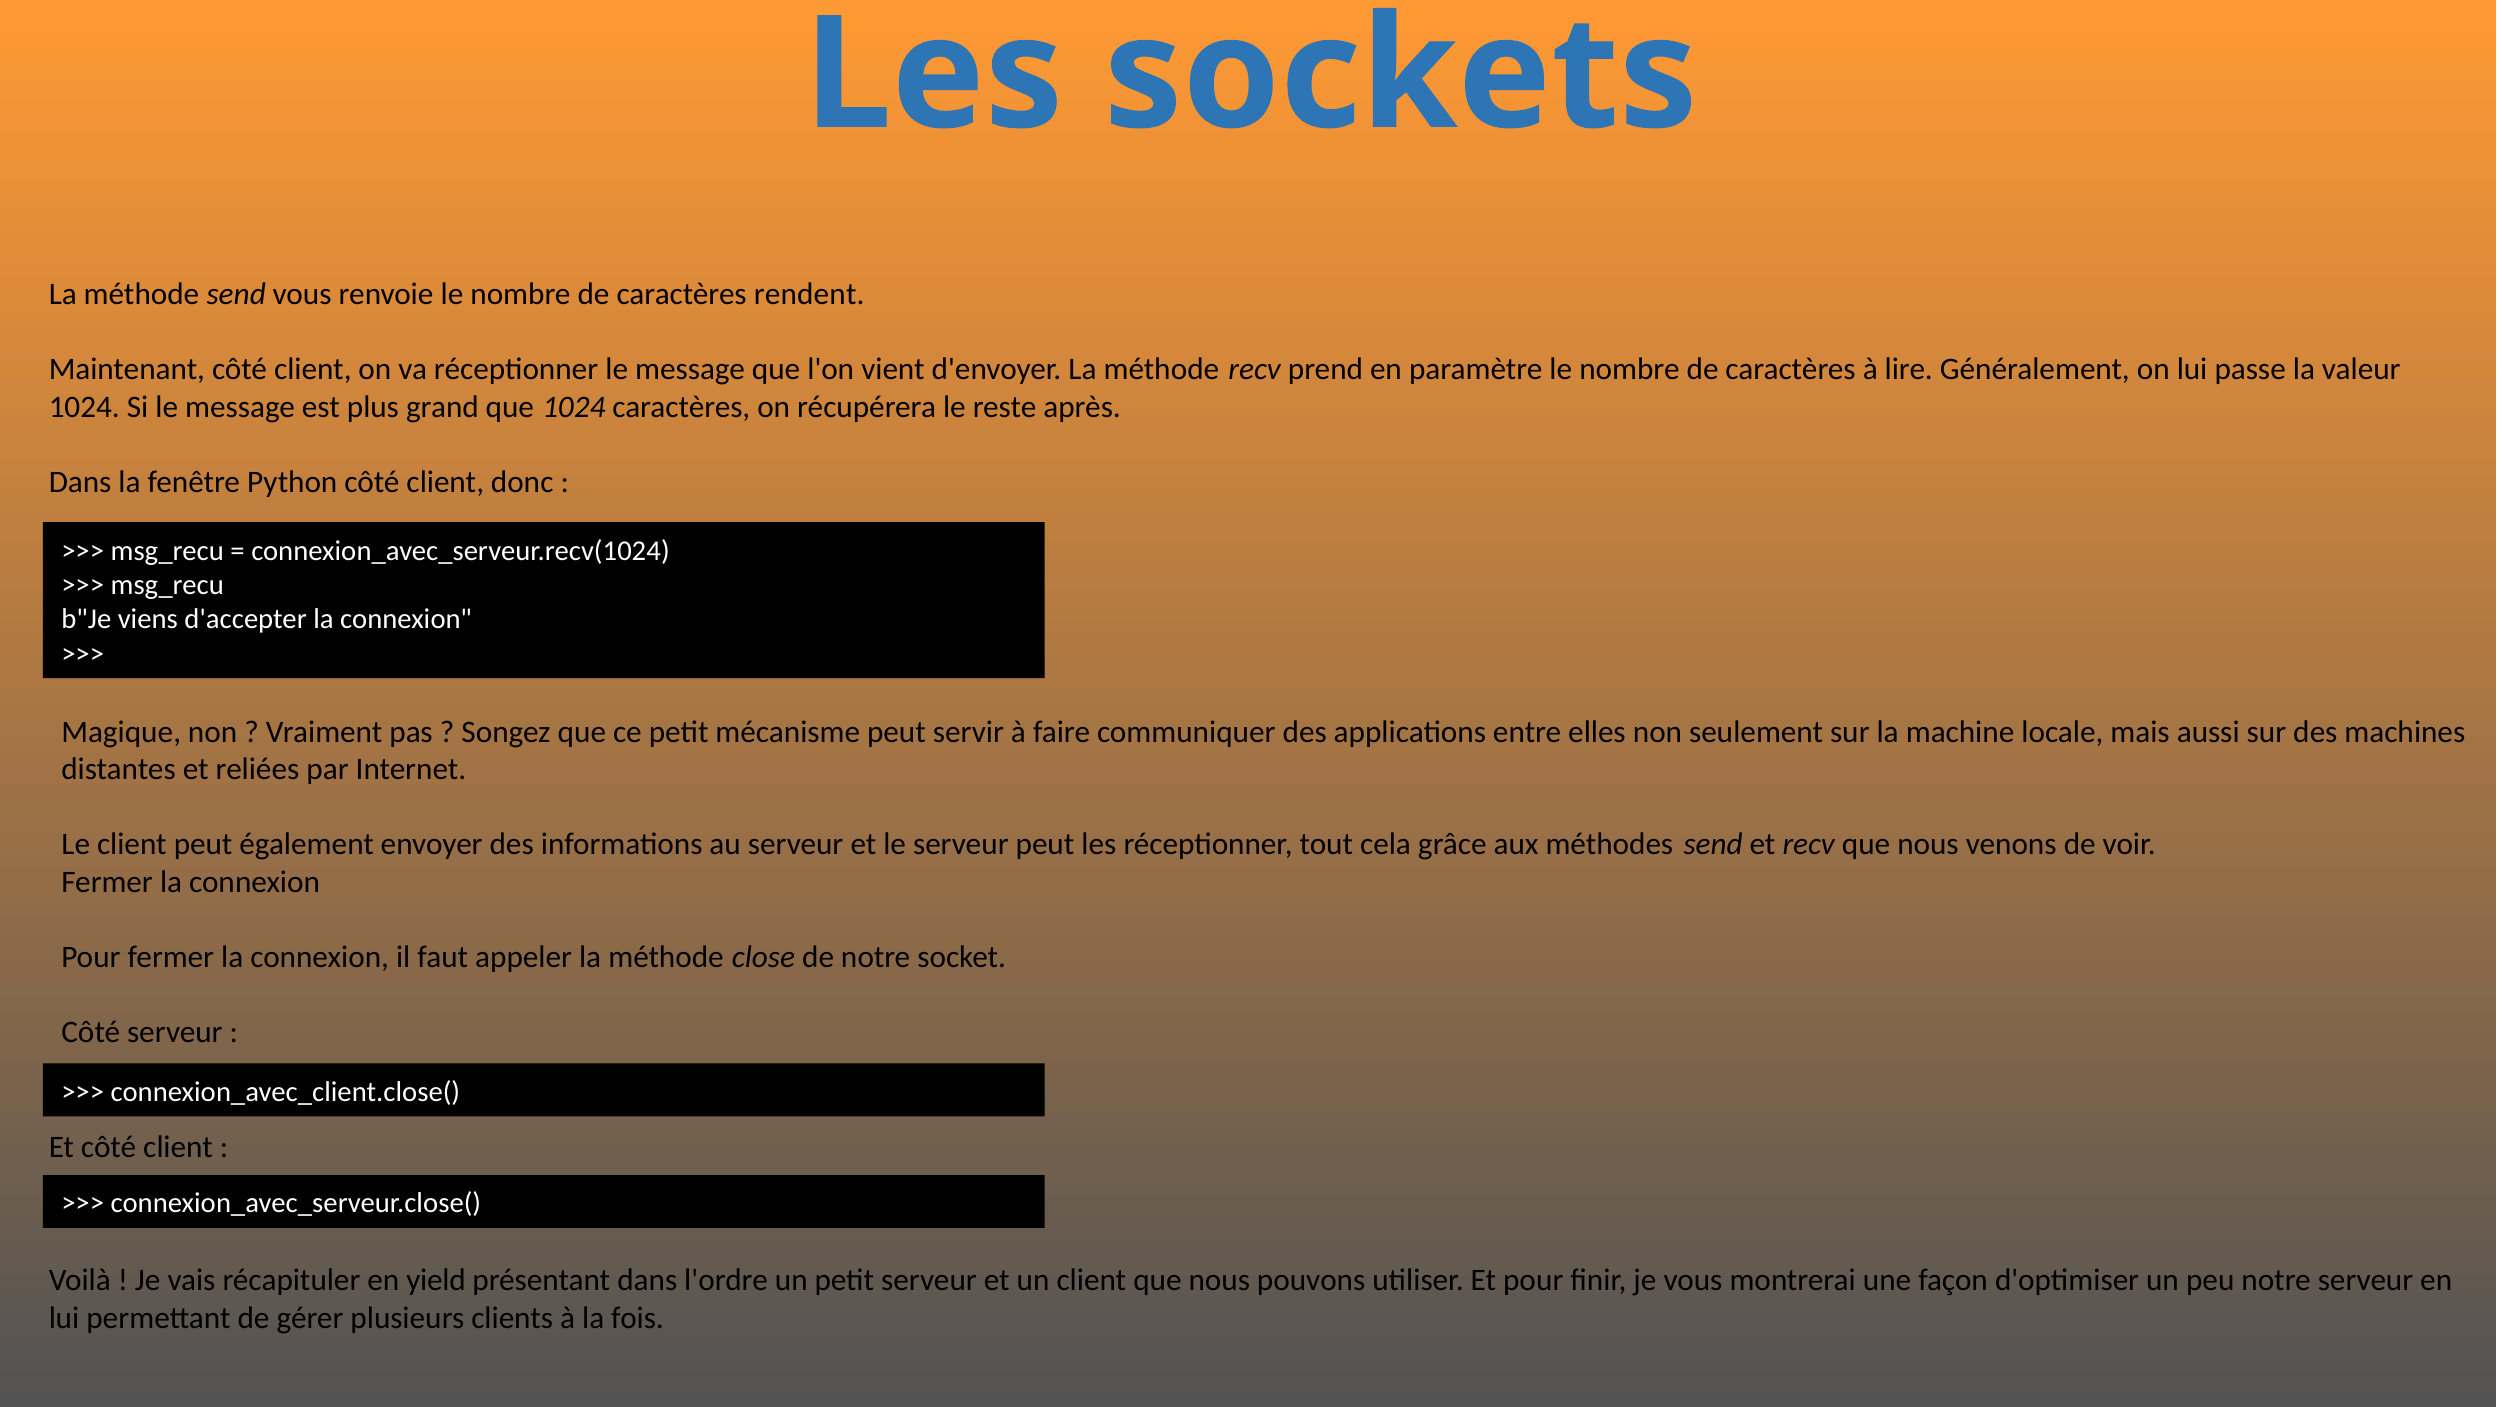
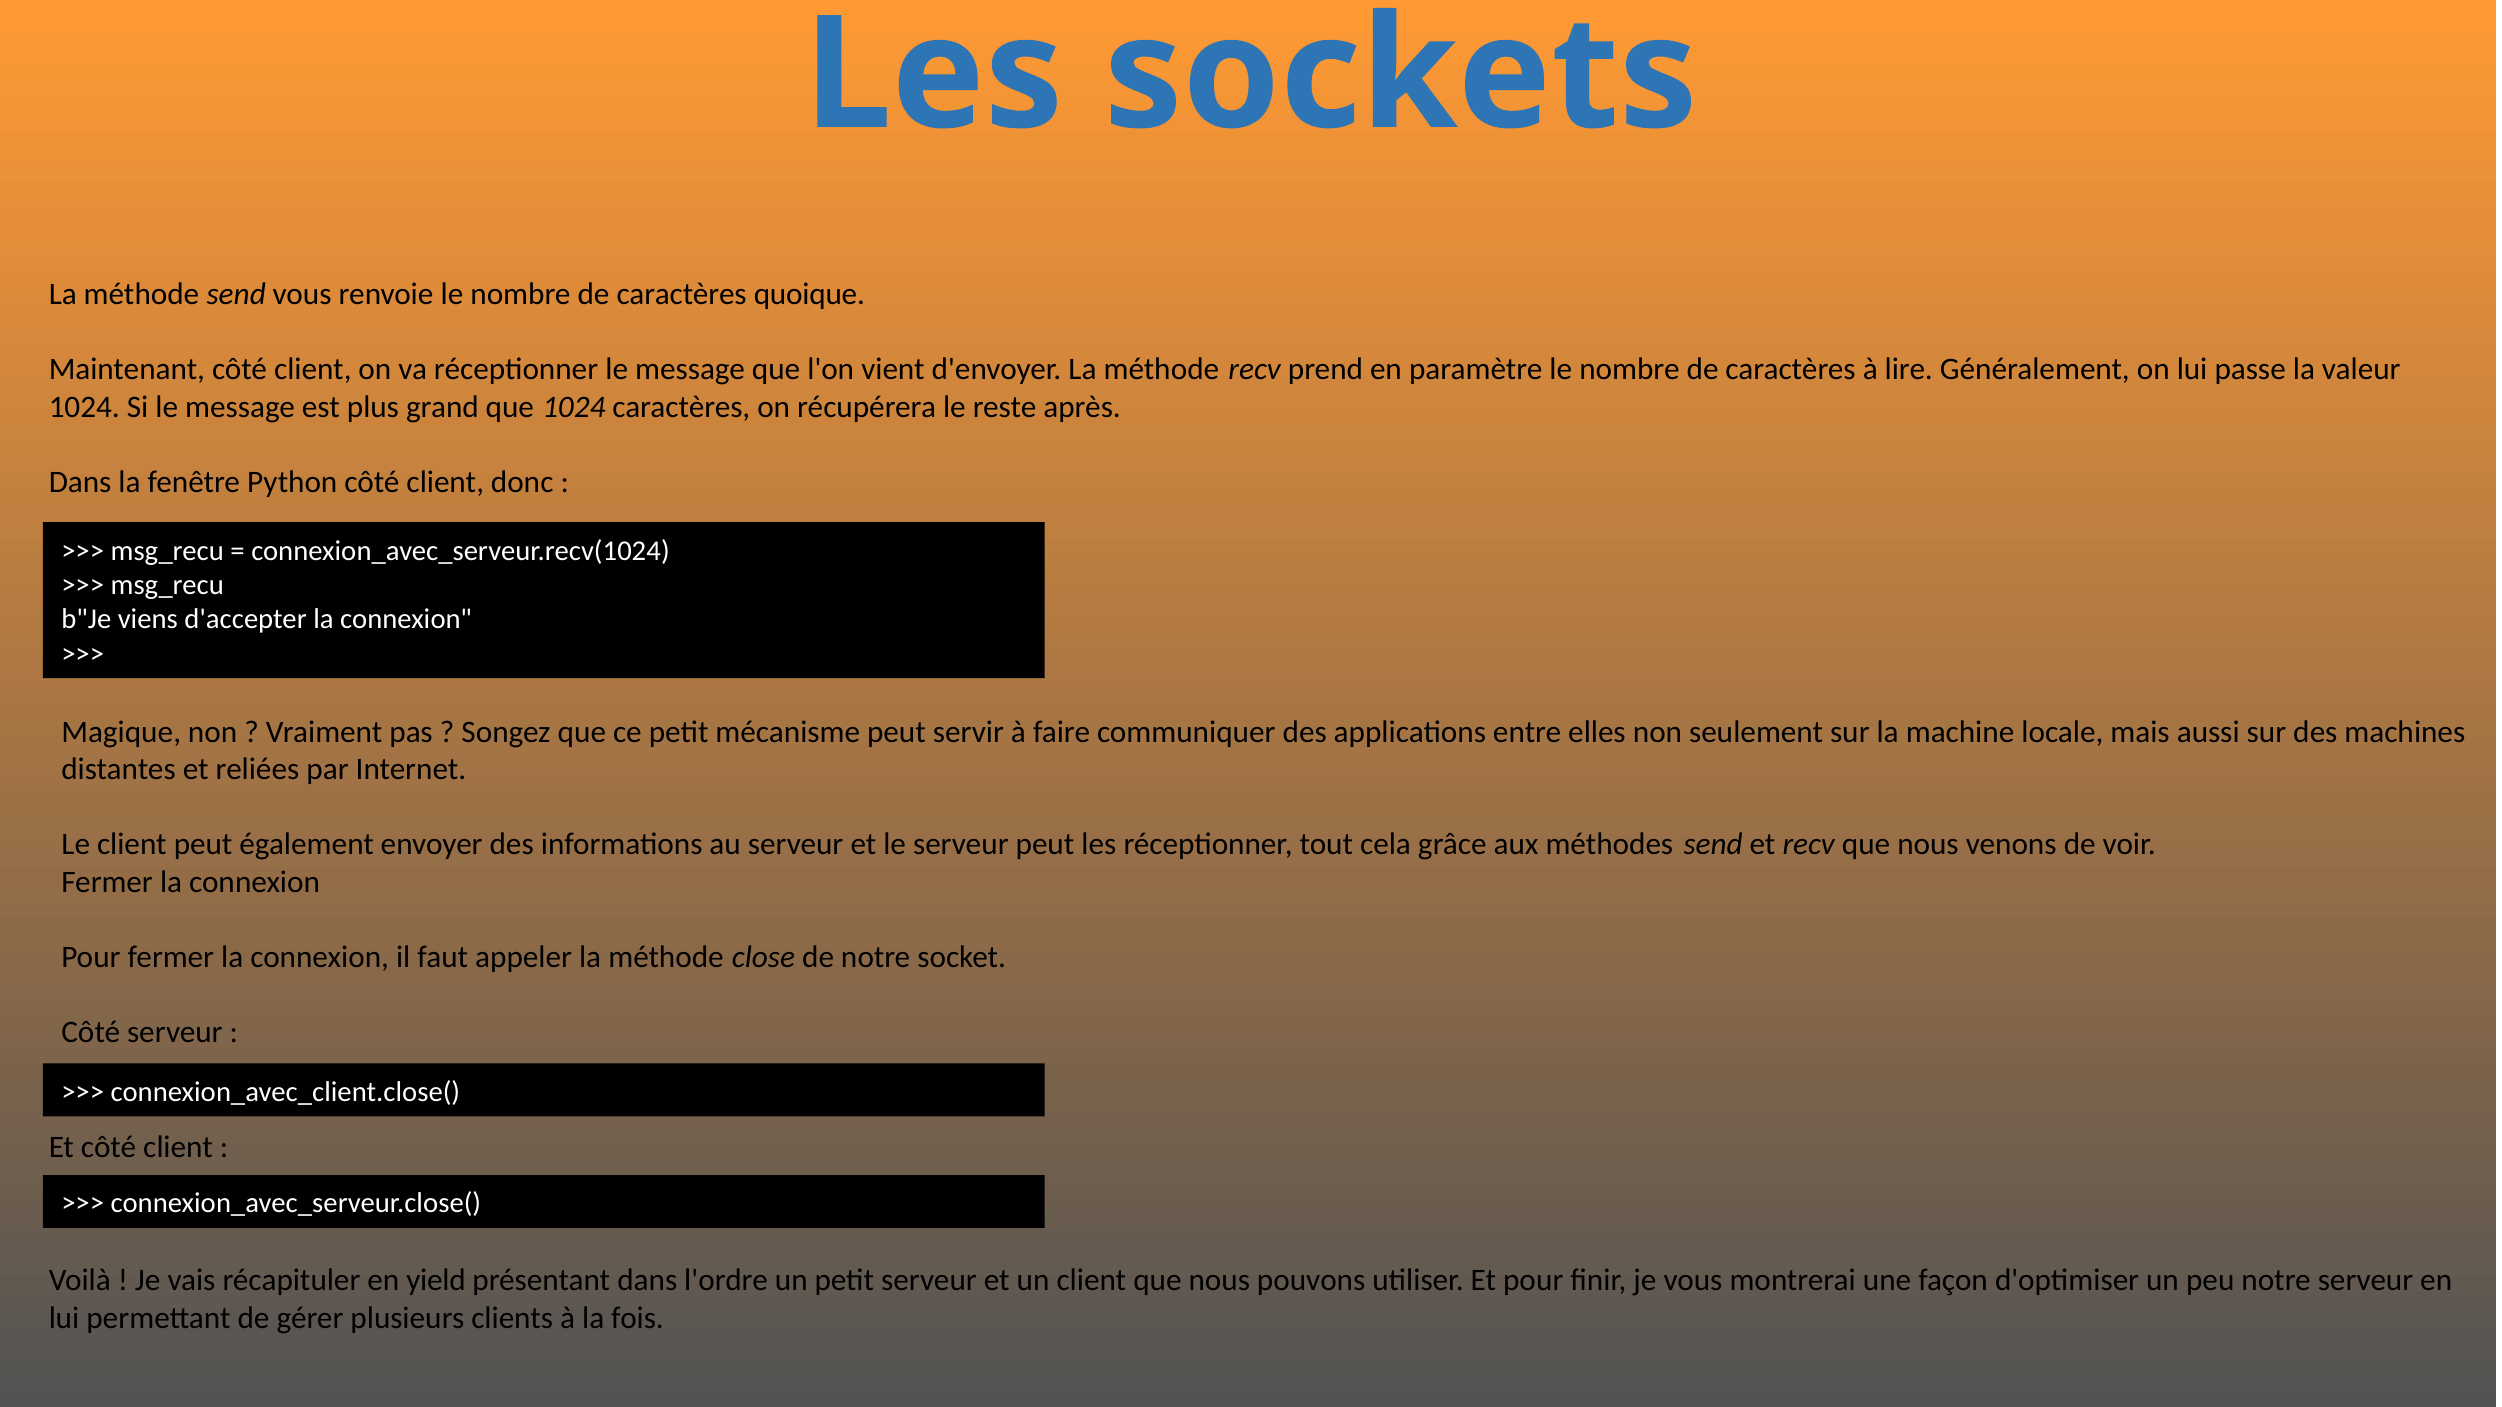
rendent: rendent -> quoique (809, 295)
